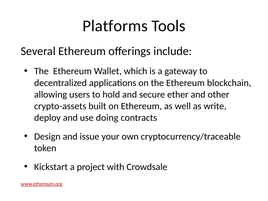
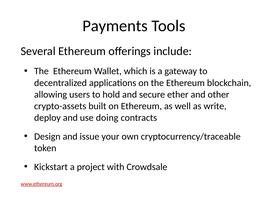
Platforms: Platforms -> Payments (115, 26)
